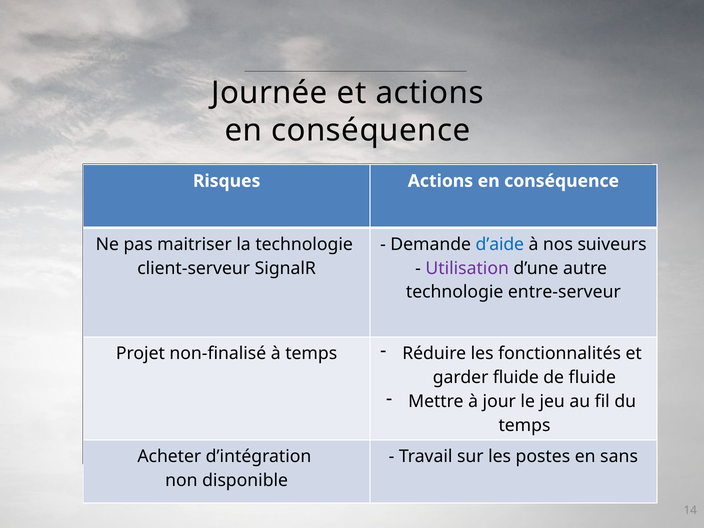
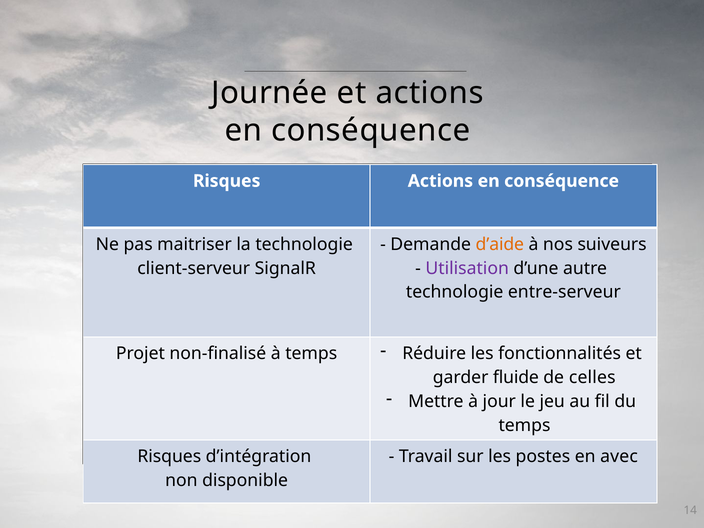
d’aide colour: blue -> orange (500, 244)
de fluide: fluide -> celles (592, 377)
Acheter: Acheter -> Risques (169, 456)
sans: sans -> avec (619, 456)
